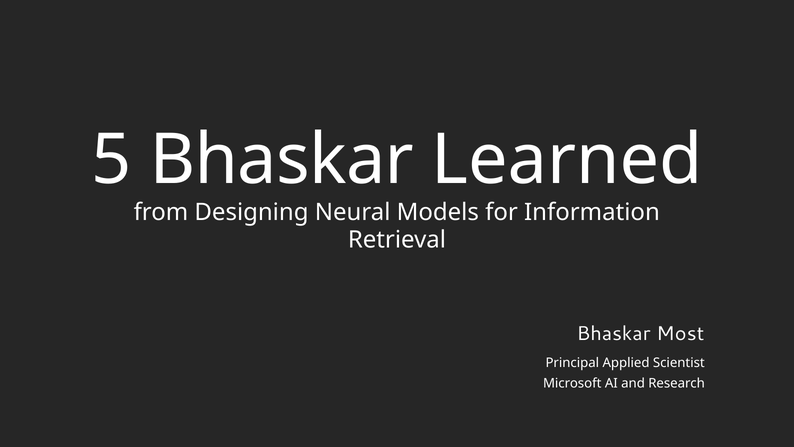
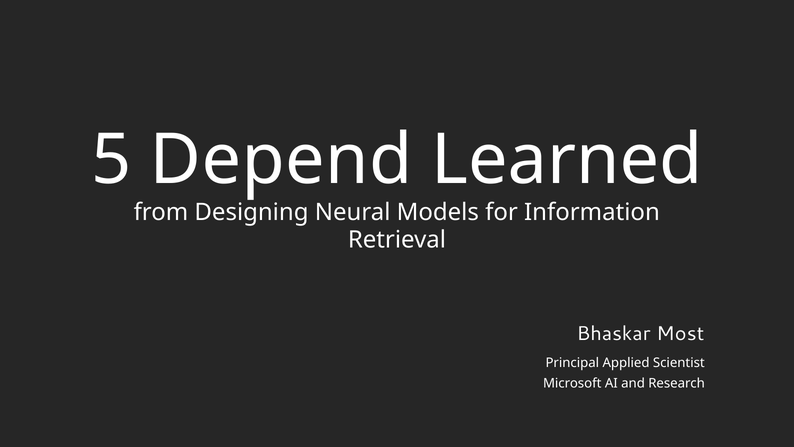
5 Bhaskar: Bhaskar -> Depend (281, 160)
